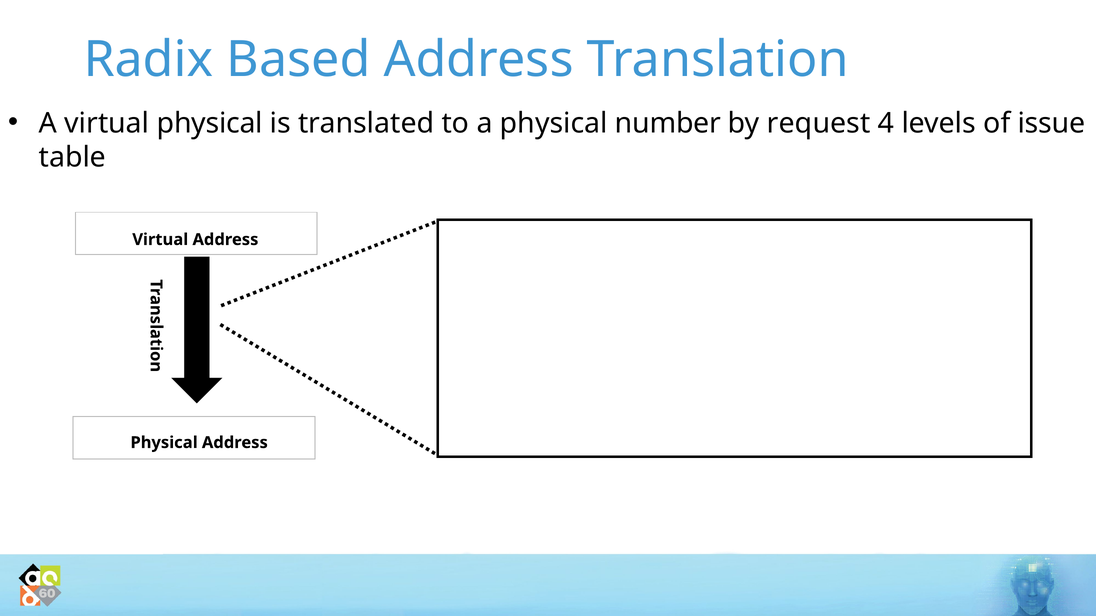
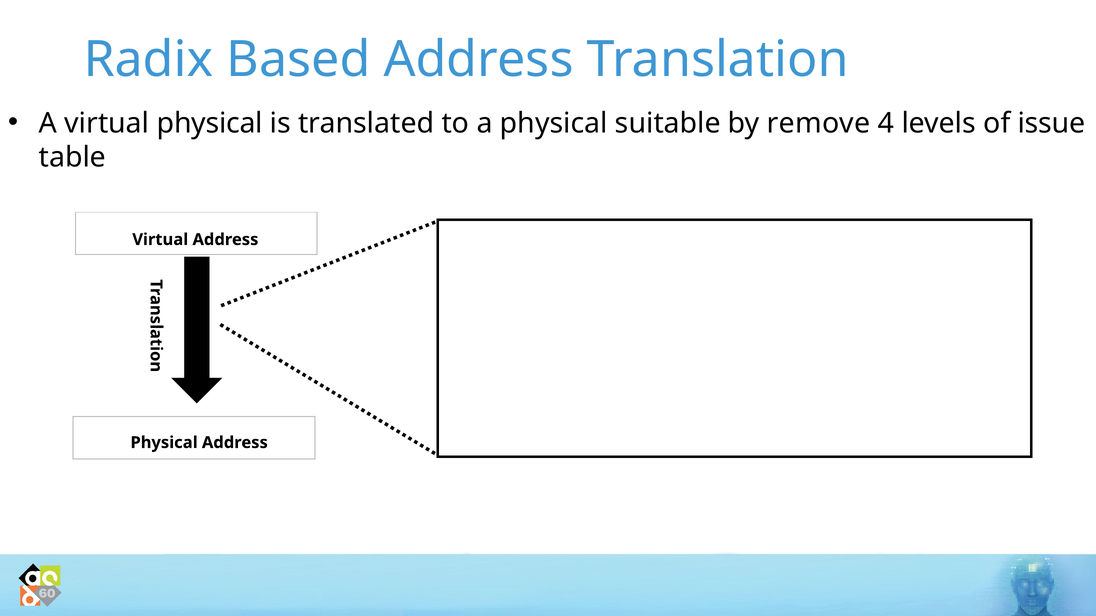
number: number -> suitable (668, 123)
request: request -> remove (819, 123)
